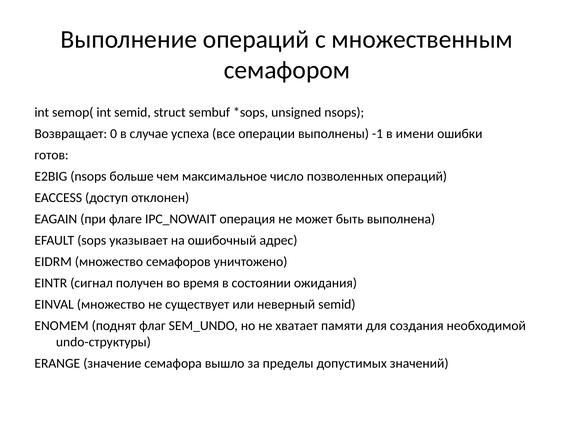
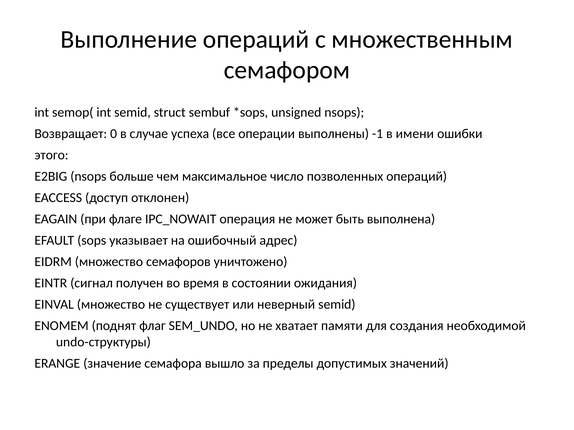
готов: готов -> этого (51, 155)
